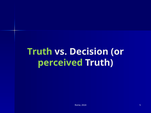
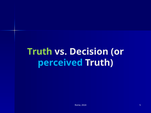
perceived colour: light green -> light blue (60, 63)
